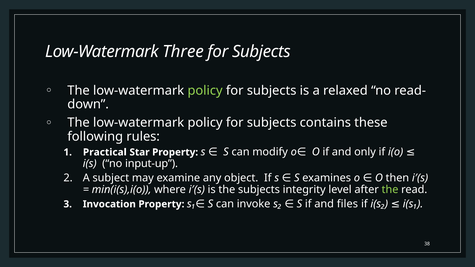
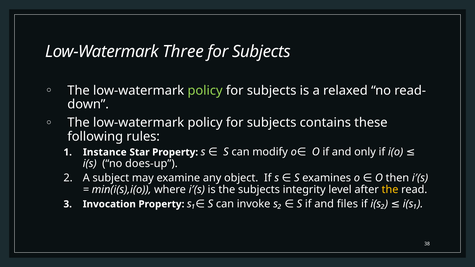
Practical: Practical -> Instance (105, 152)
input-up: input-up -> does-up (151, 164)
the colour: light green -> yellow (390, 190)
